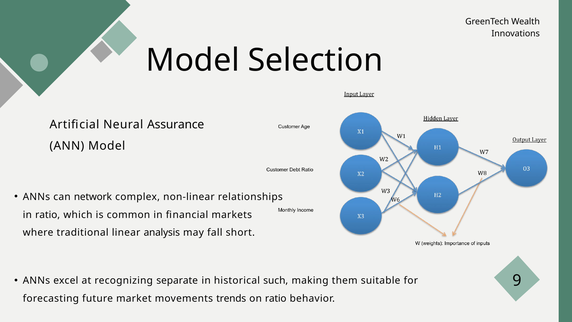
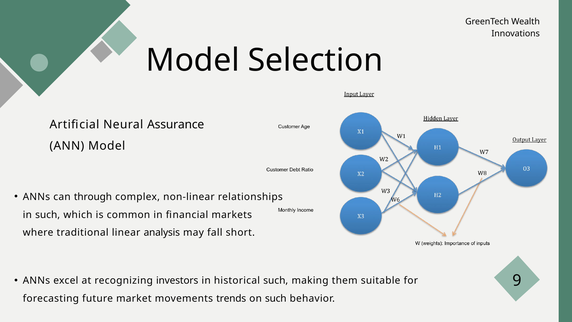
network: network -> through (93, 197)
in ratio: ratio -> such (48, 215)
separate: separate -> investors (177, 280)
on ratio: ratio -> such (276, 298)
